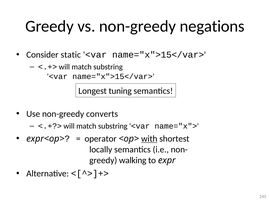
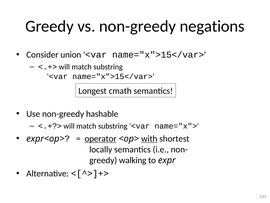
static: static -> union (71, 55)
tuning: tuning -> cmath (120, 91)
converts: converts -> hashable (102, 114)
operator underline: none -> present (101, 138)
